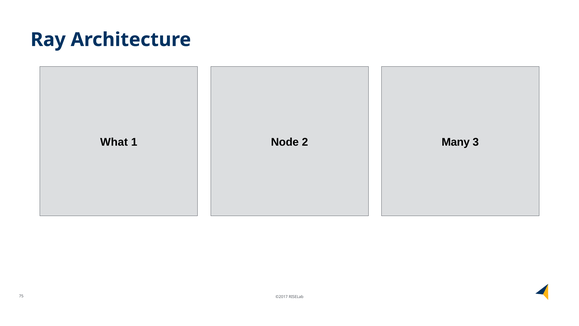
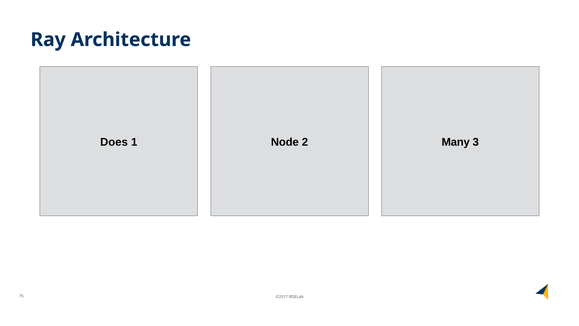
What: What -> Does (114, 142)
